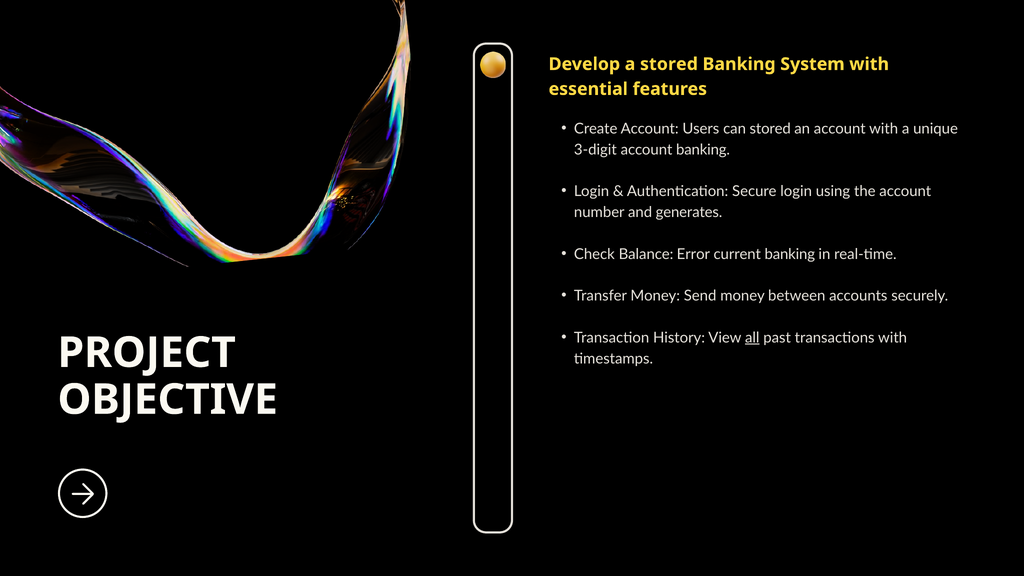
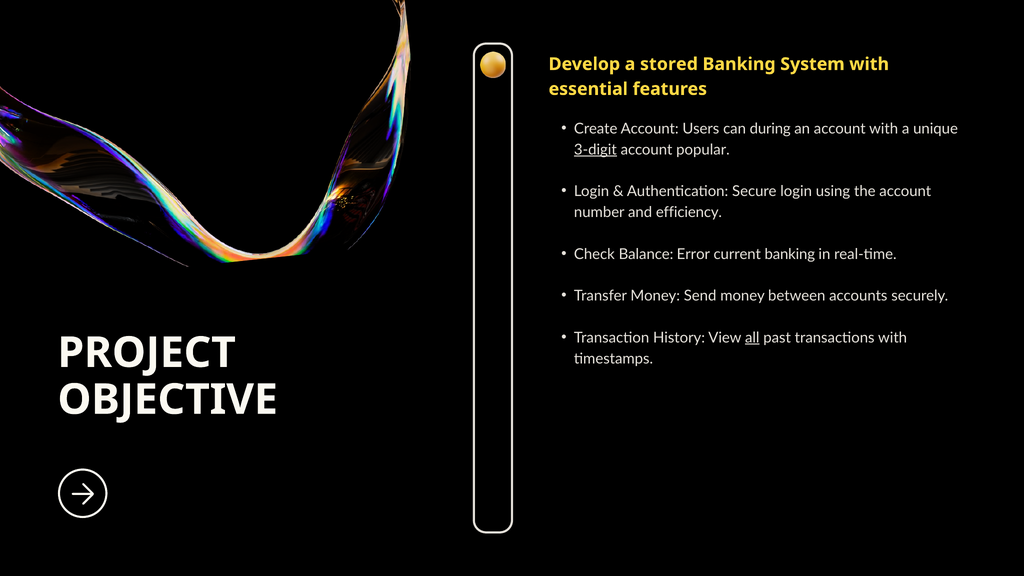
can stored: stored -> during (770, 129)
3-digit underline: none -> present (595, 150)
account banking: banking -> popular (703, 150)
generates: generates -> efficiency (689, 212)
